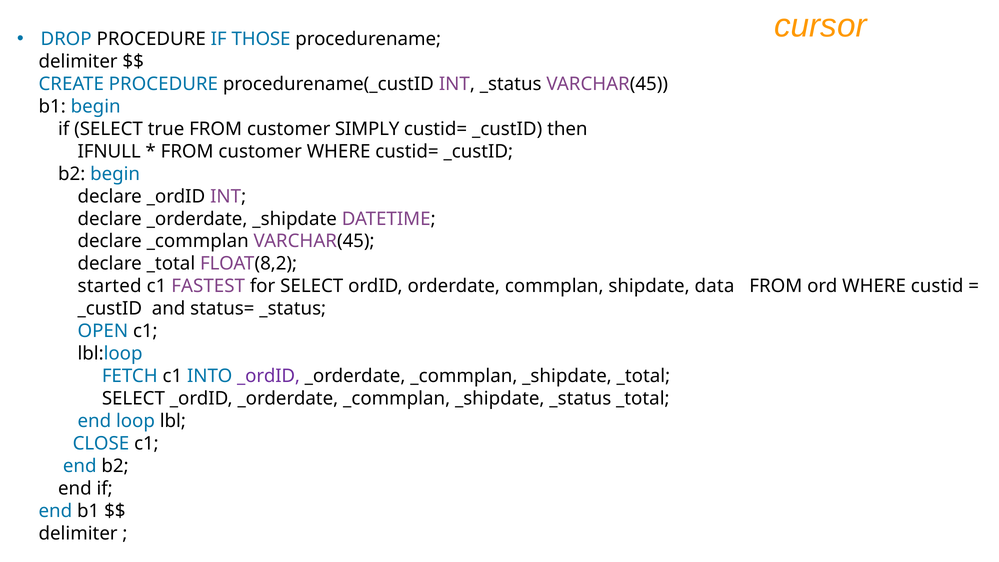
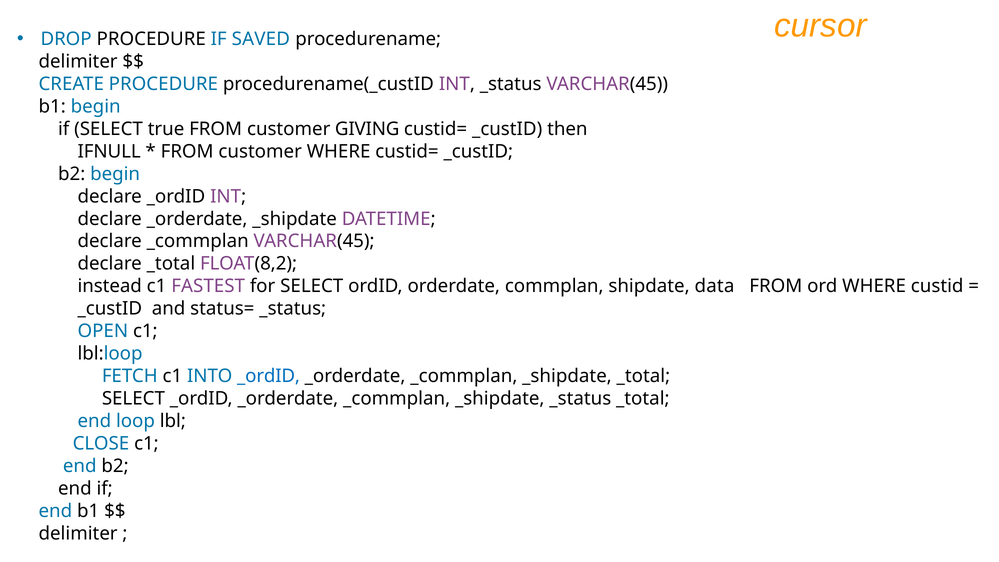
THOSE: THOSE -> SAVED (261, 39)
SIMPLY: SIMPLY -> GIVING (367, 129)
started: started -> instead (110, 286)
_ordID colour: purple -> blue (269, 376)
